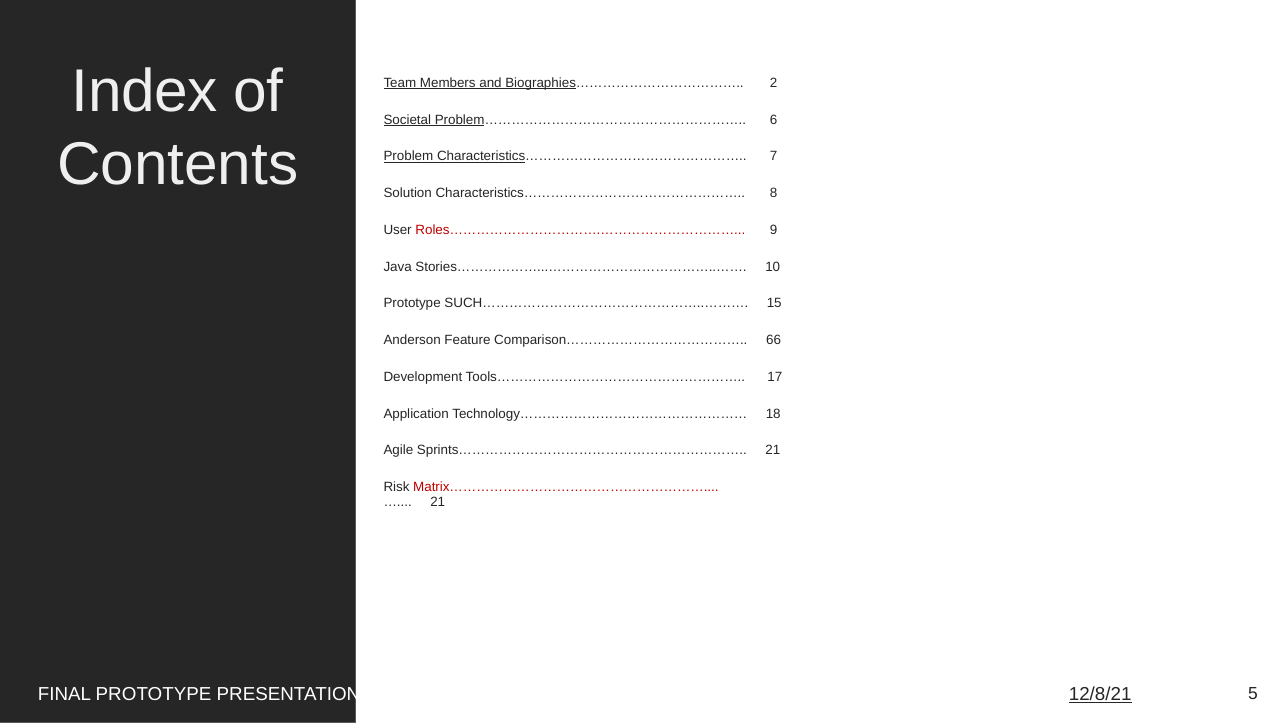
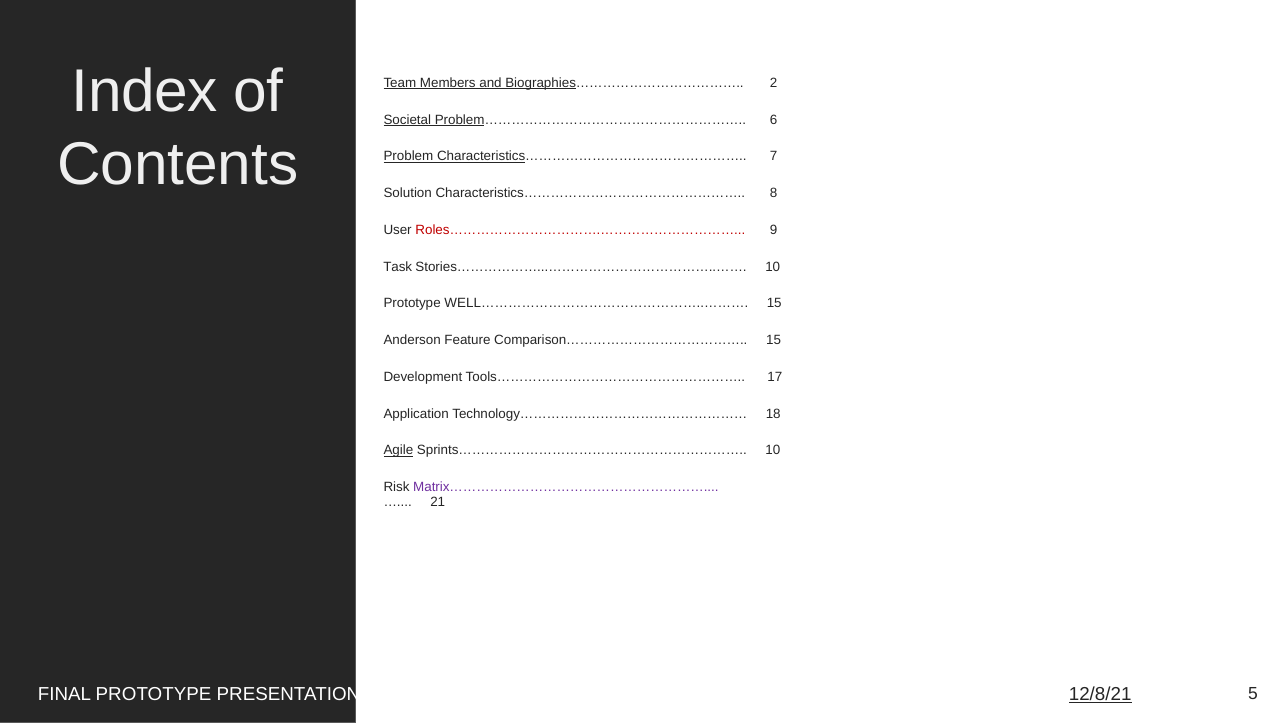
Java: Java -> Task (398, 267)
SUCH…………………………………………..………: SUCH…………………………………………..……… -> WELL…………………………………………..……… (596, 304)
Comparison………………………………… 66: 66 -> 15 (774, 340)
Agile underline: none -> present (398, 451)
Sprints……………………………………………………… 21: 21 -> 10 (773, 451)
Matrix………………………………………………… colour: red -> purple (566, 487)
